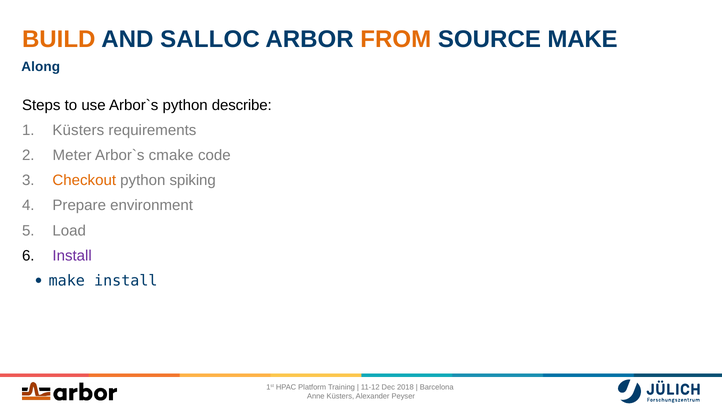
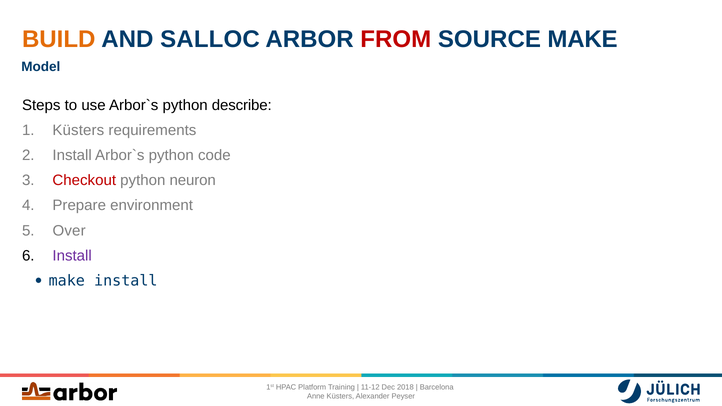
FROM colour: orange -> red (396, 39)
Along: Along -> Model (41, 67)
Meter: Meter -> Install (72, 155)
cmake: cmake -> python (171, 155)
Checkout colour: orange -> red (84, 180)
spiking: spiking -> neuron (193, 180)
Load: Load -> Over (69, 231)
